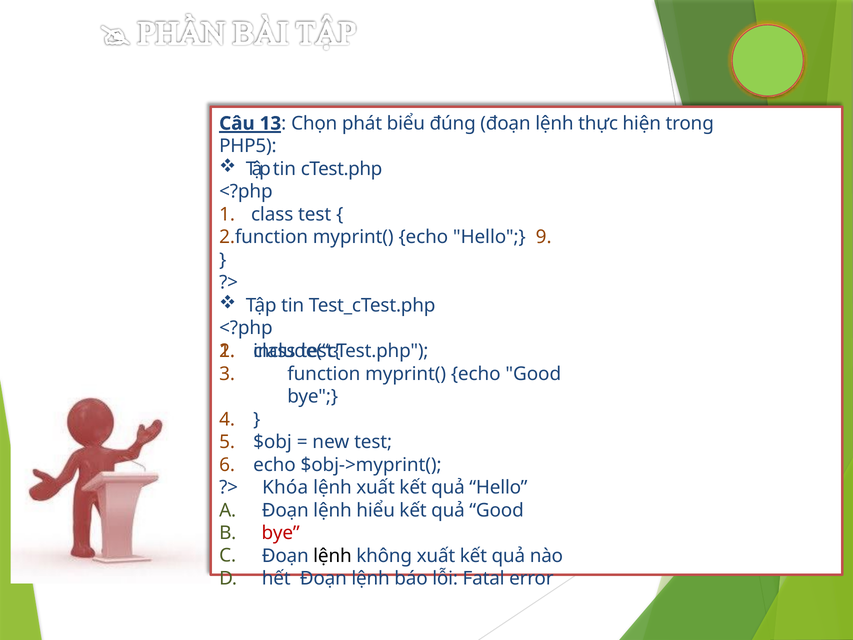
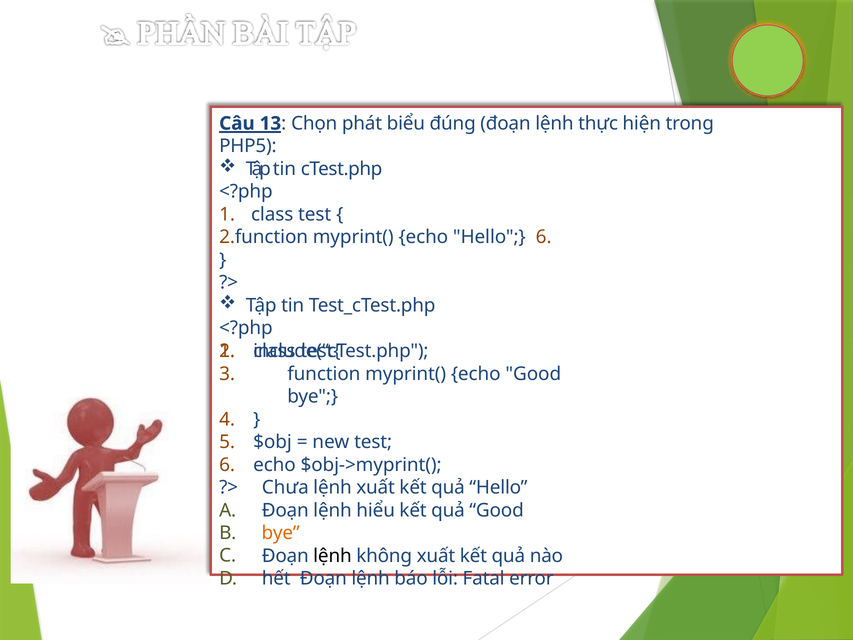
Hello 9: 9 -> 6 (544, 237)
Khóa: Khóa -> Chưa (285, 487)
bye colour: red -> orange (281, 533)
